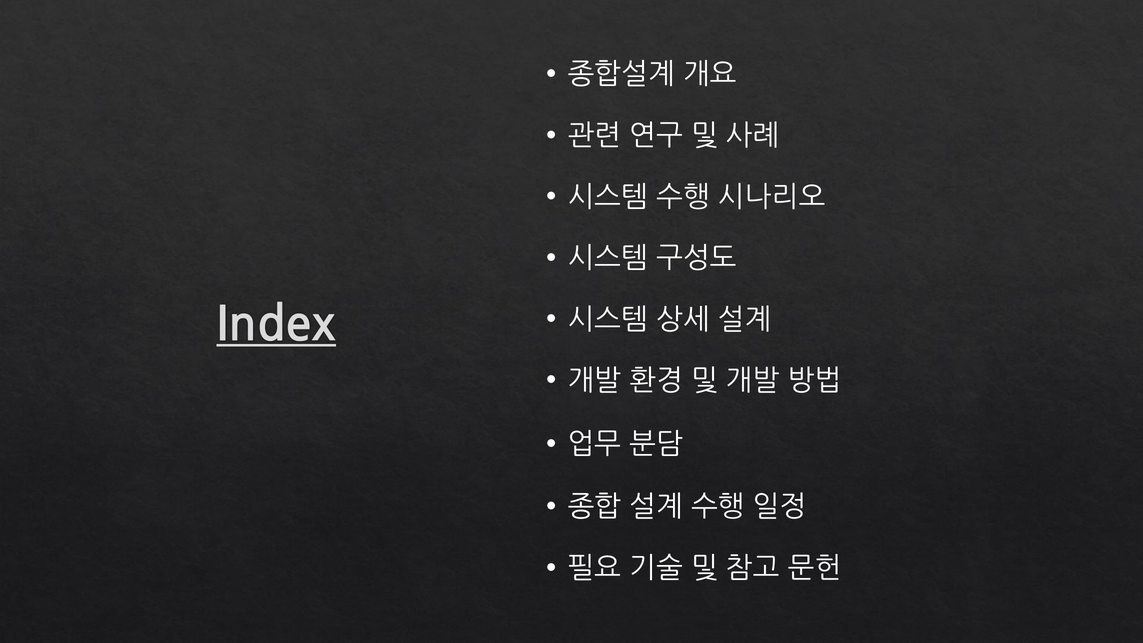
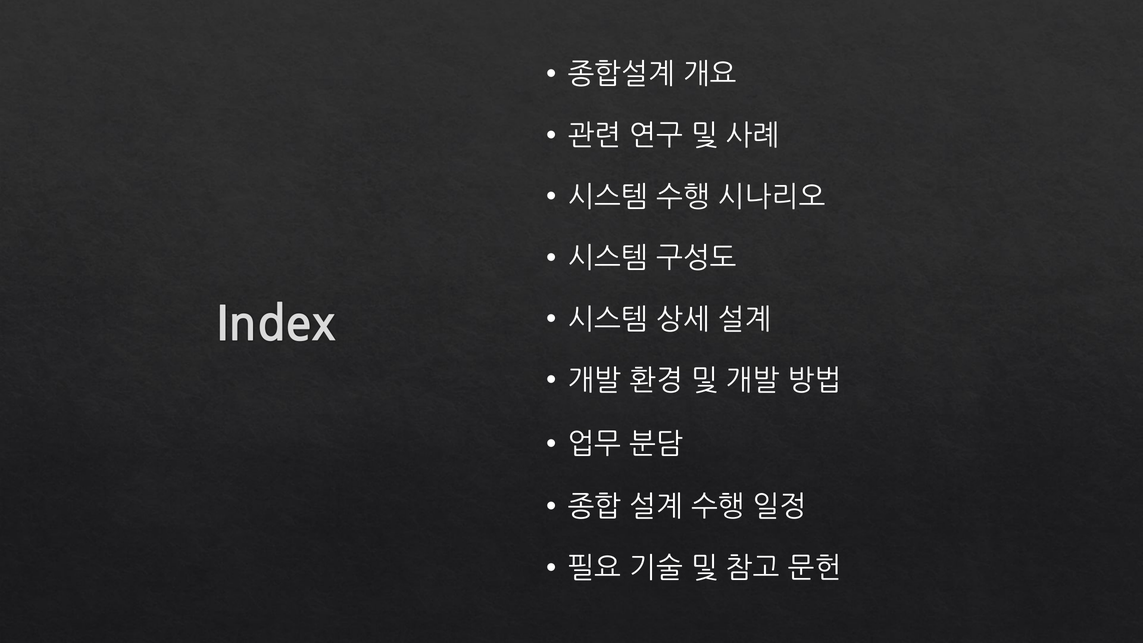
Index underline: present -> none (276, 325)
